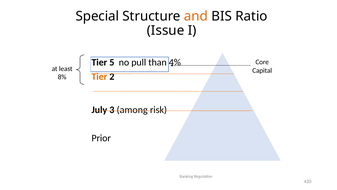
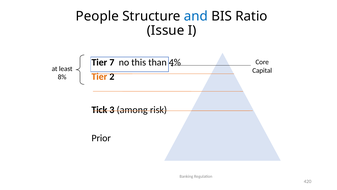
Special: Special -> People (97, 16)
and colour: orange -> blue (196, 16)
5: 5 -> 7 (112, 62)
pull: pull -> this (139, 62)
July: July -> Tick (99, 110)
